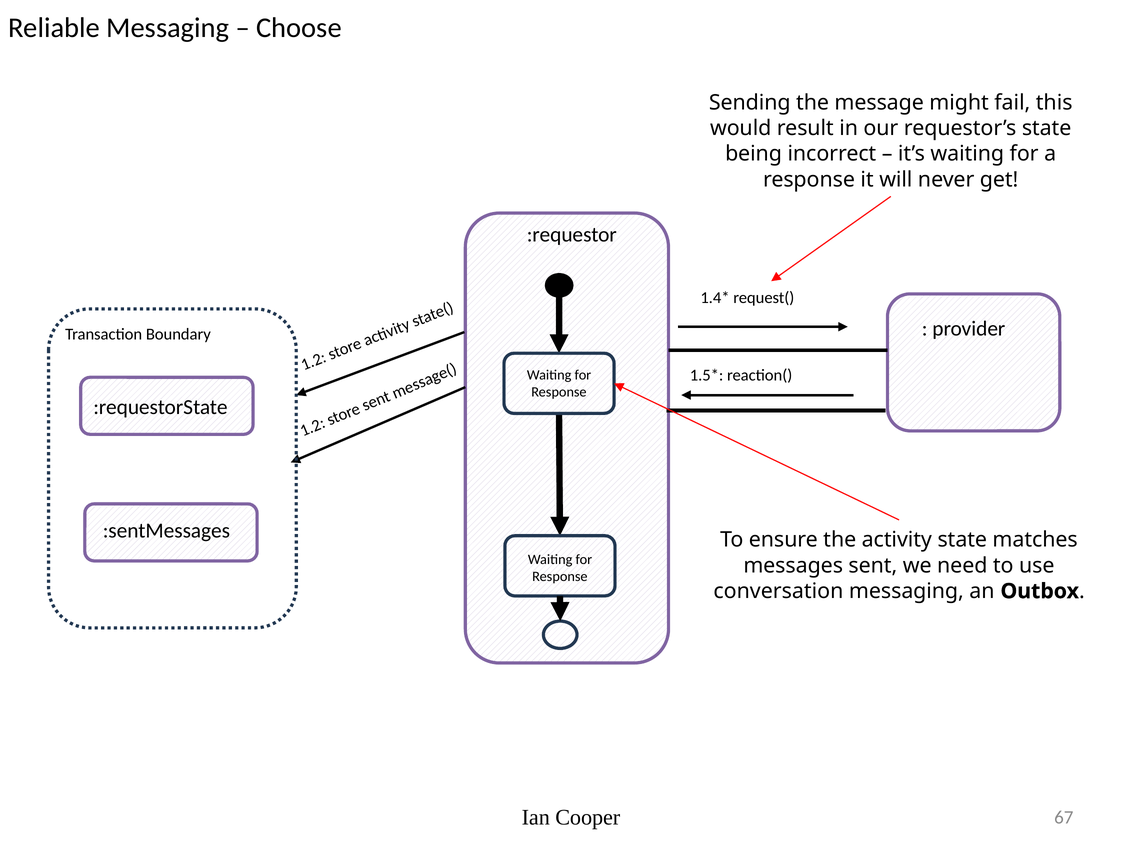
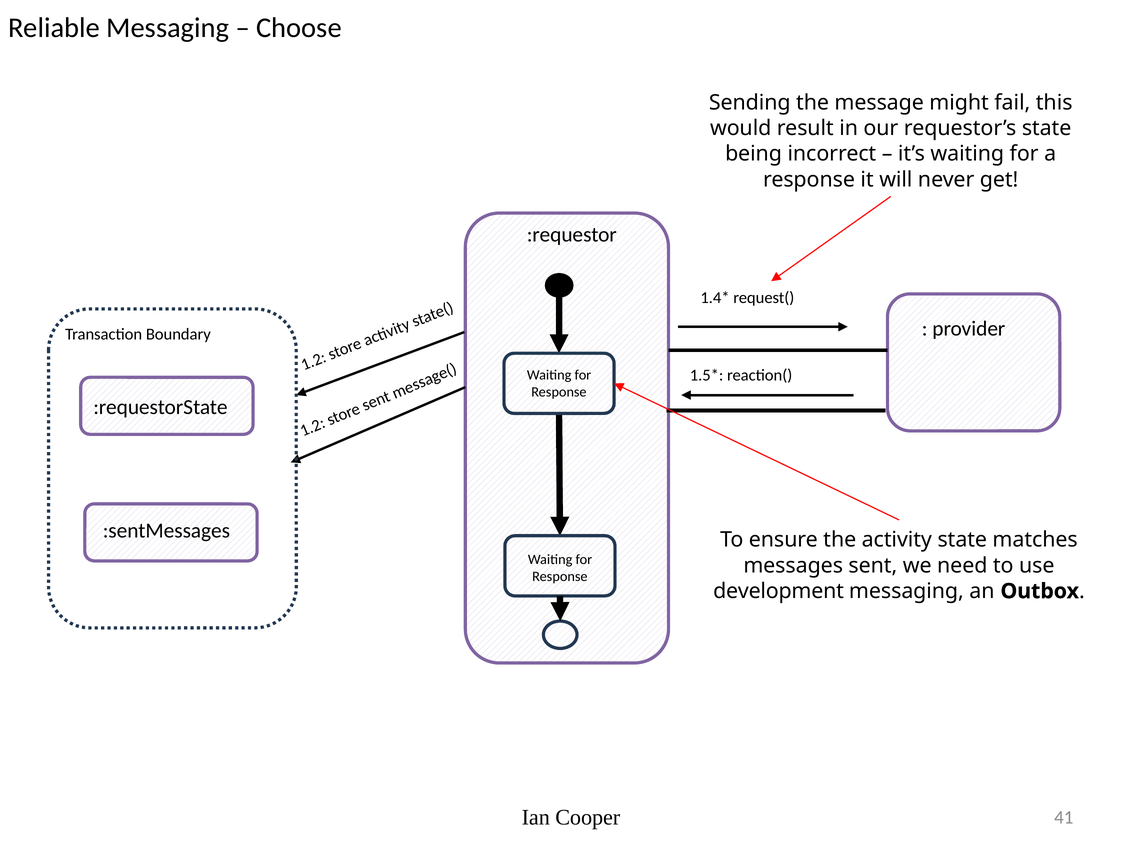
conversation: conversation -> development (779, 592)
67: 67 -> 41 (1064, 818)
